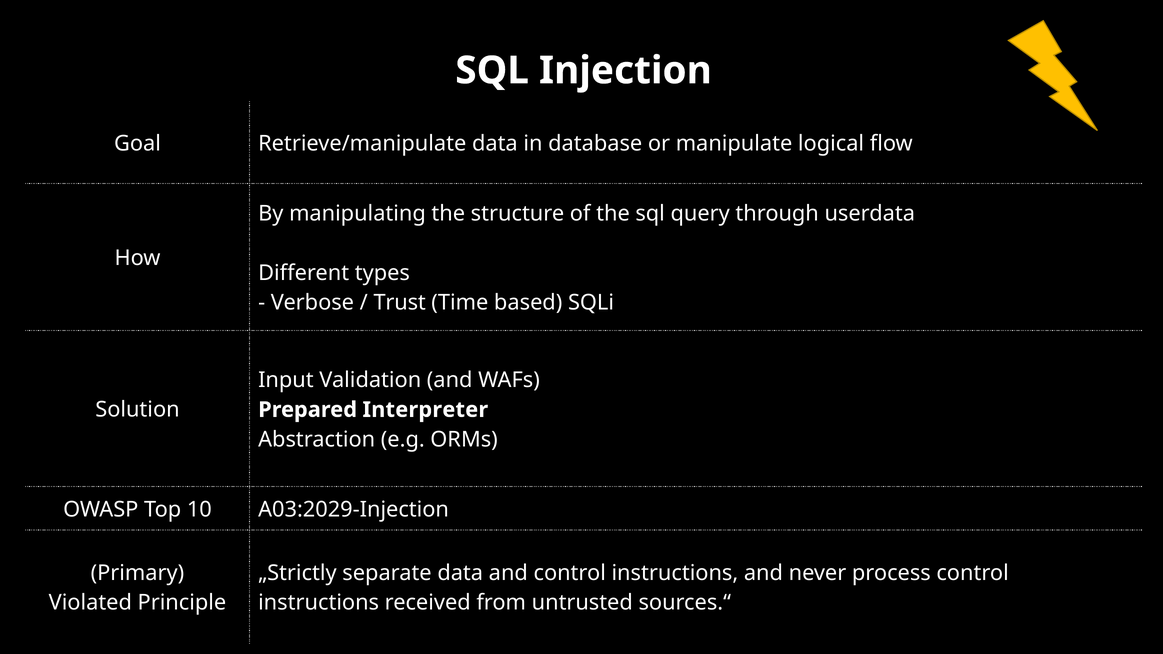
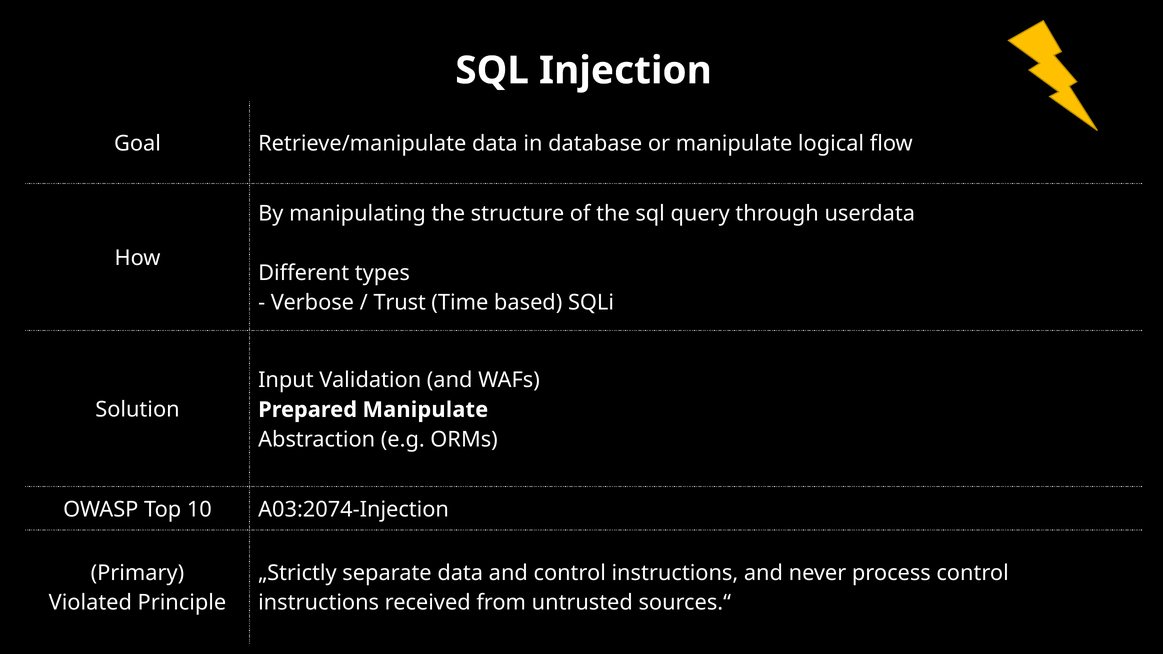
Prepared Interpreter: Interpreter -> Manipulate (425, 410)
A03:2029-Injection: A03:2029-Injection -> A03:2074-Injection (354, 509)
